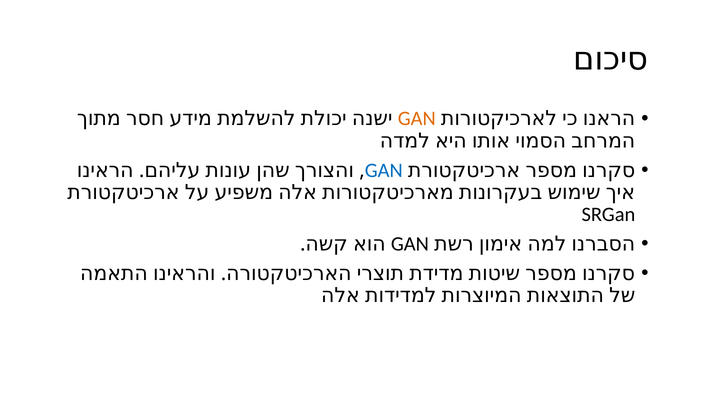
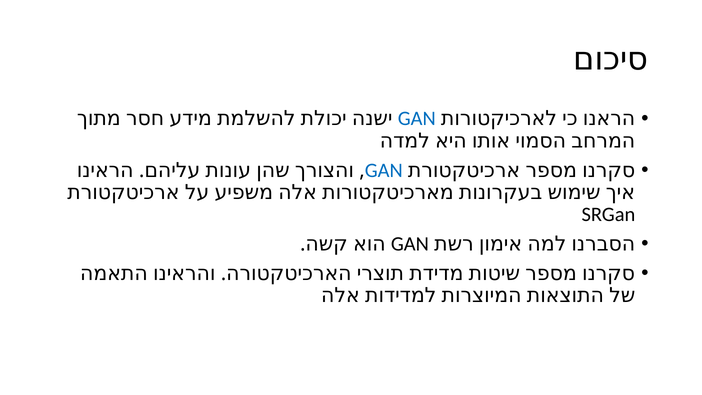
GAN colour: orange -> blue (417, 119)
